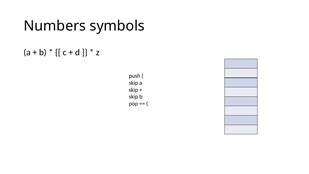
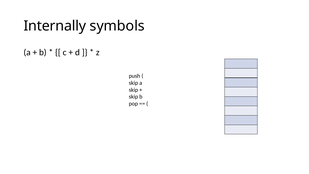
Numbers: Numbers -> Internally (55, 26)
